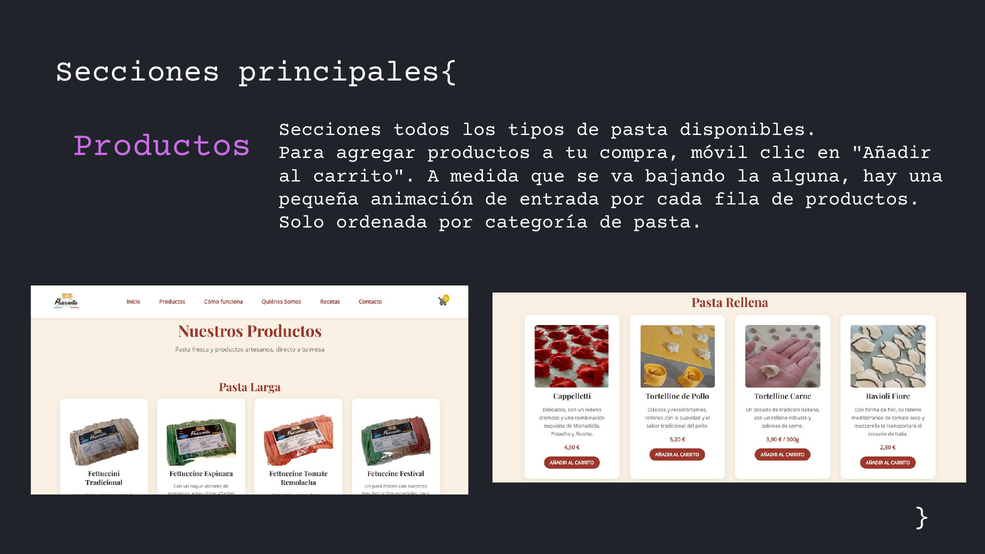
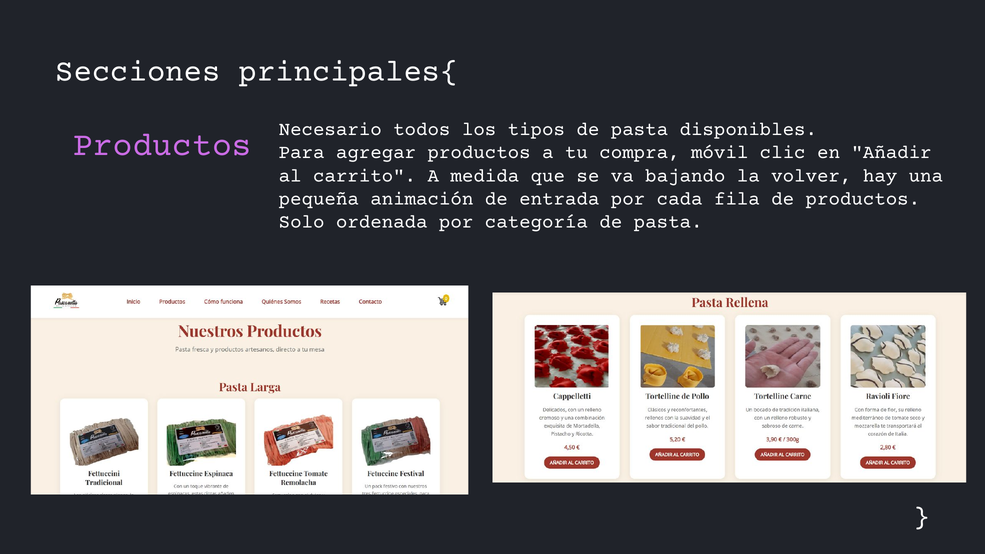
Secciones: Secciones -> Necesario (330, 129)
alguna: alguna -> volver (811, 175)
